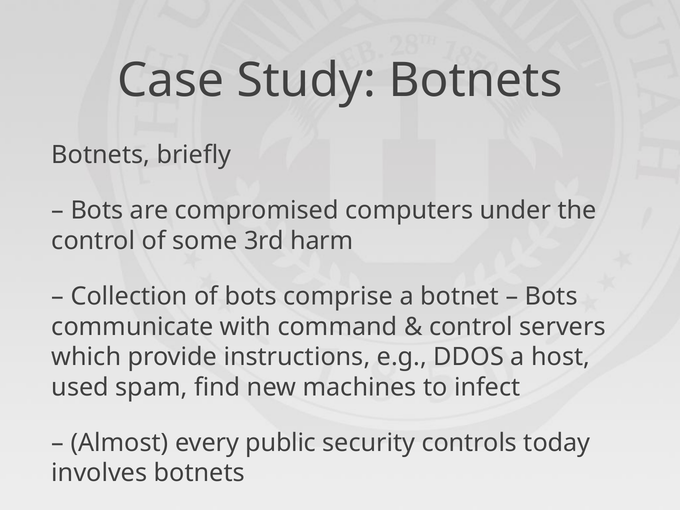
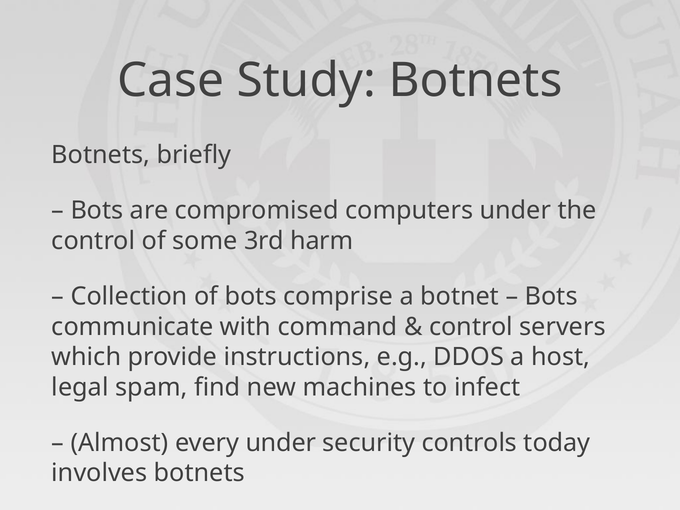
used: used -> legal (80, 387)
every public: public -> under (281, 443)
